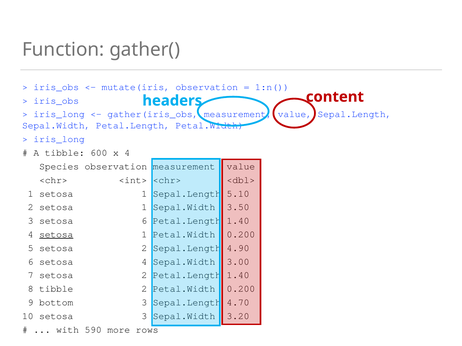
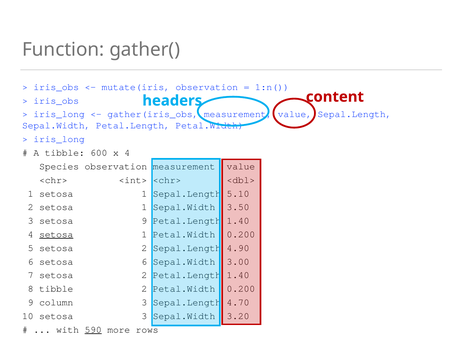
setosa 6: 6 -> 9 (144, 221)
setosa 4: 4 -> 6 (144, 262)
bottom: bottom -> column (56, 303)
590 underline: none -> present (93, 330)
